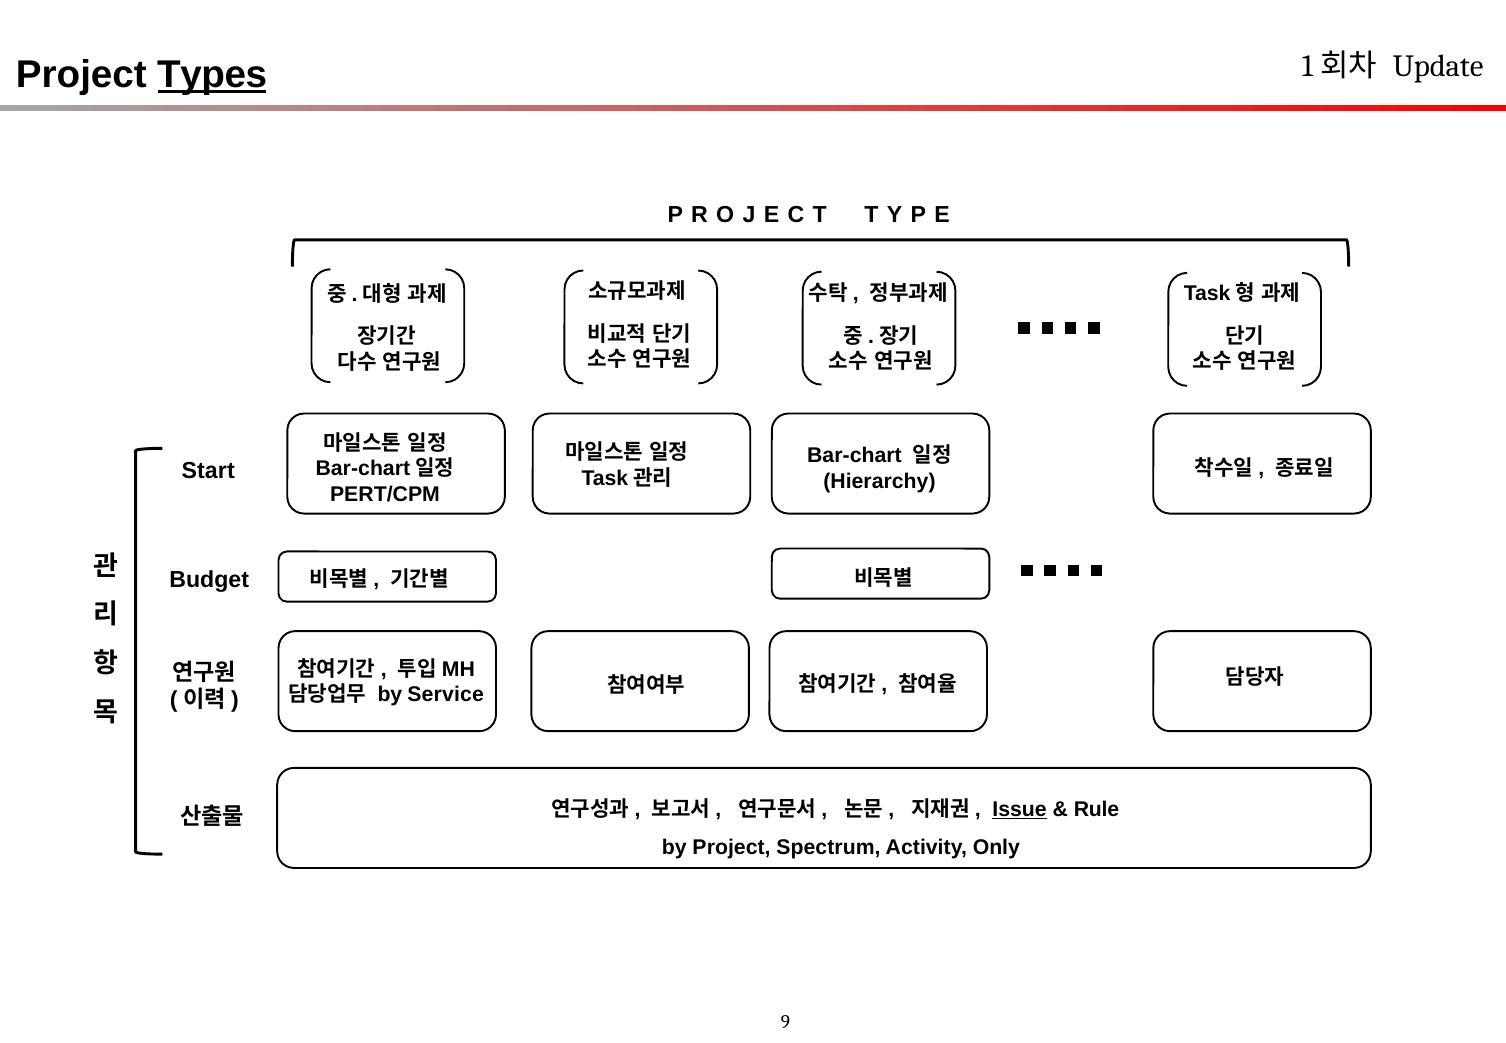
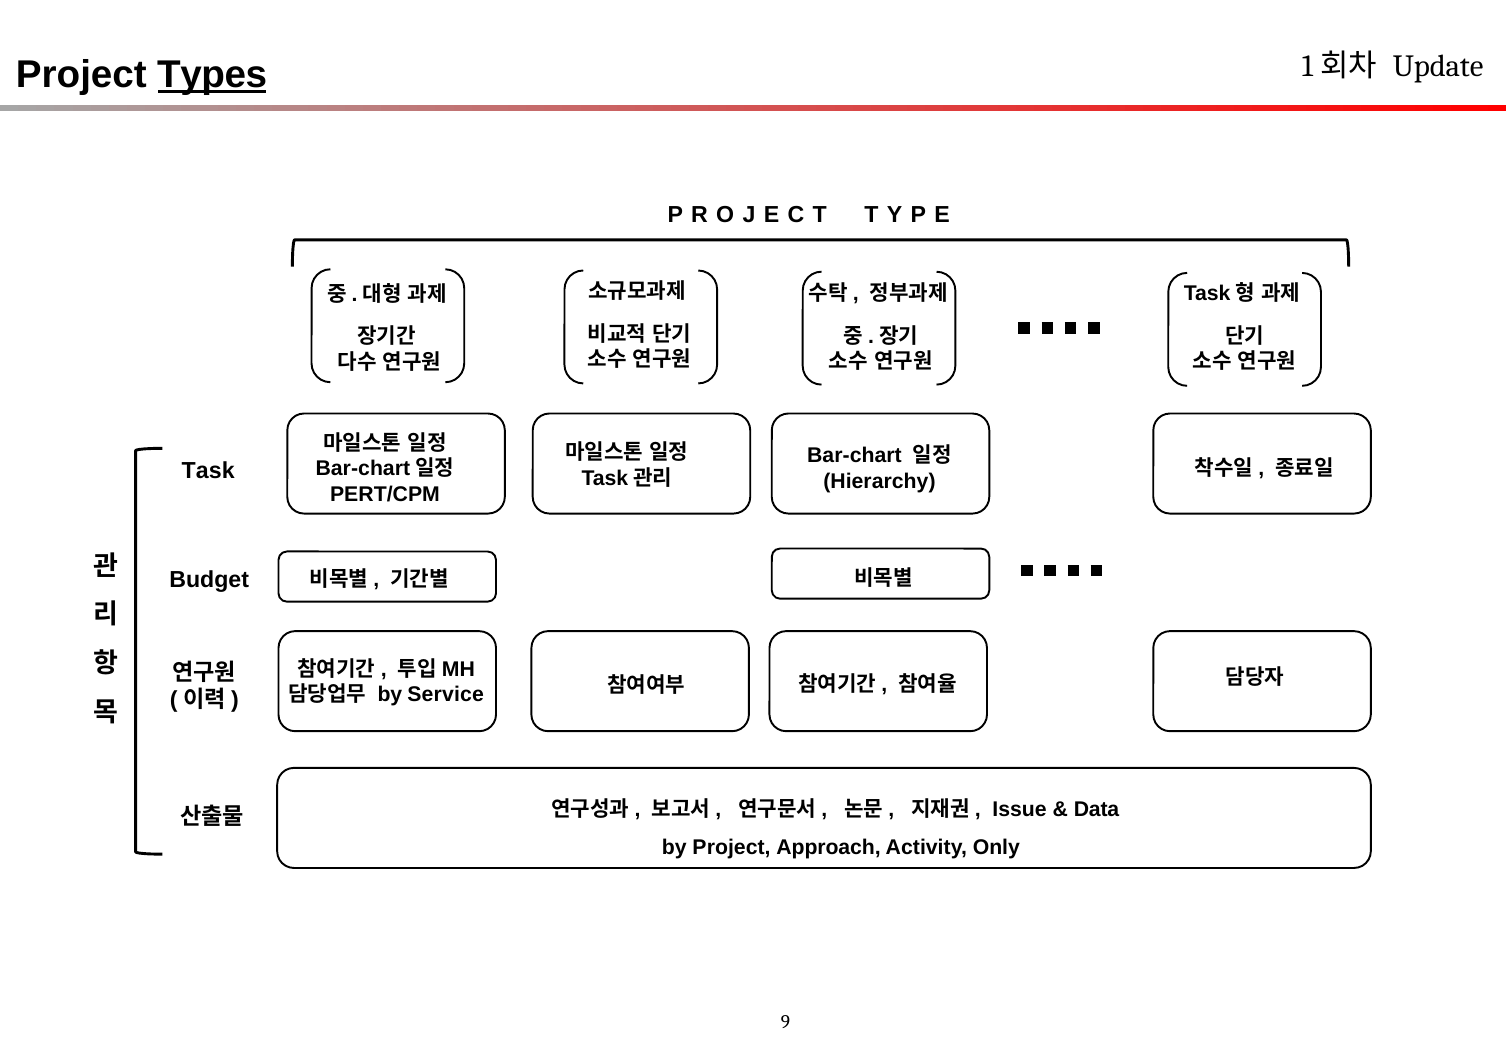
Start: Start -> Task (208, 471)
Issue underline: present -> none (1020, 809)
Rule: Rule -> Data (1097, 809)
Spectrum: Spectrum -> Approach (829, 847)
